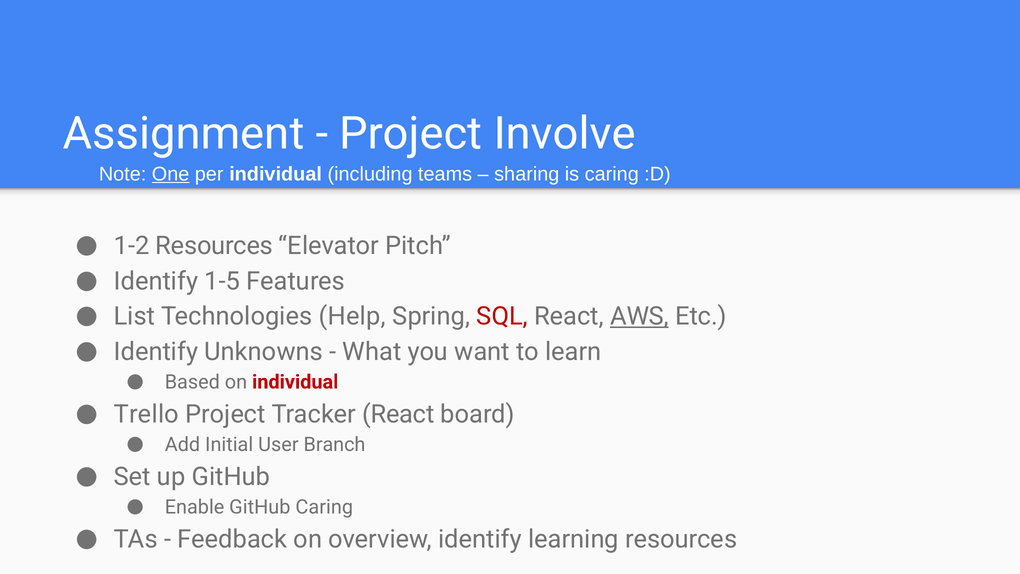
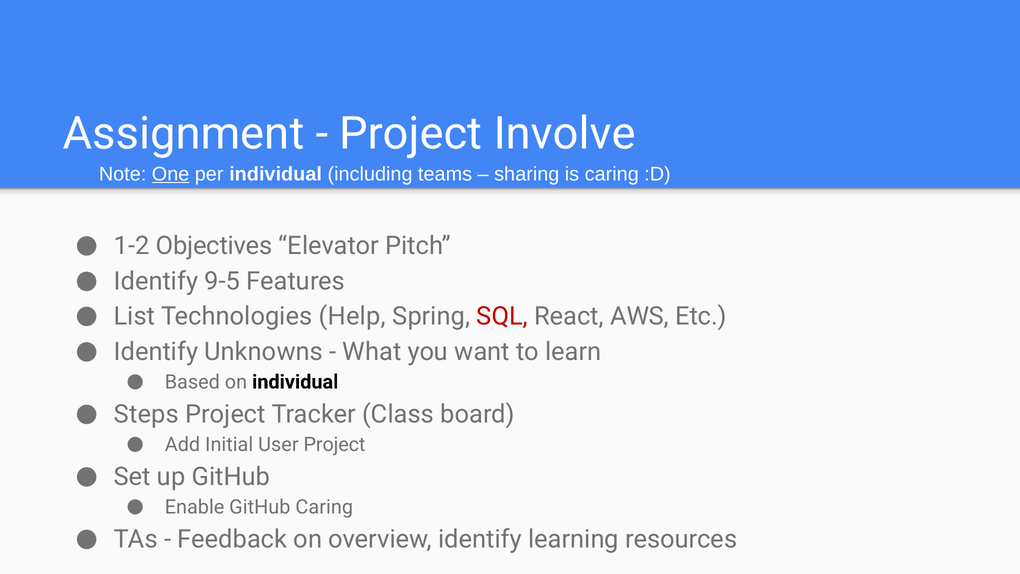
1-2 Resources: Resources -> Objectives (214, 246)
1-5: 1-5 -> 9-5 (222, 281)
AWS underline: present -> none (640, 316)
individual colour: red -> black (295, 382)
Trello: Trello -> Steps (146, 414)
Tracker React: React -> Class (398, 414)
User Branch: Branch -> Project (335, 444)
